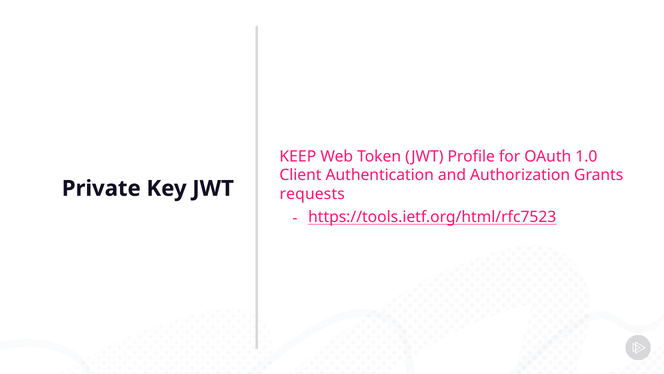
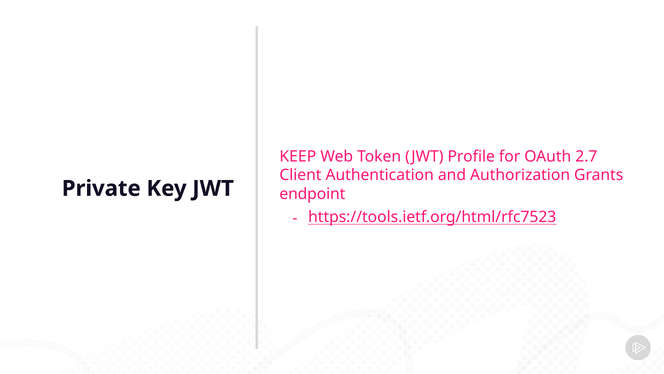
1.0: 1.0 -> 2.7 (586, 156)
requests: requests -> endpoint (312, 194)
